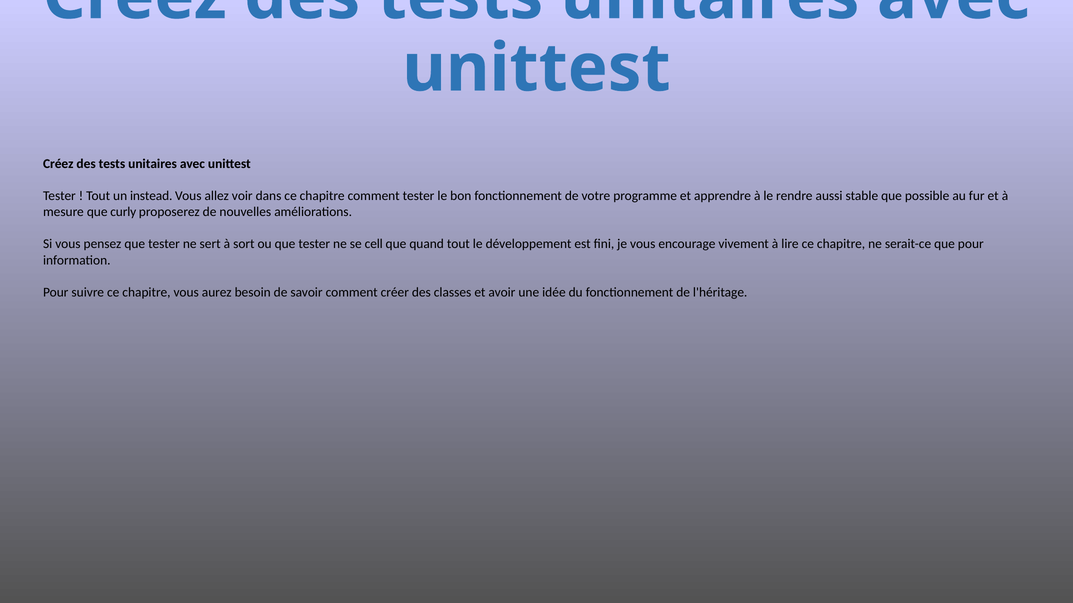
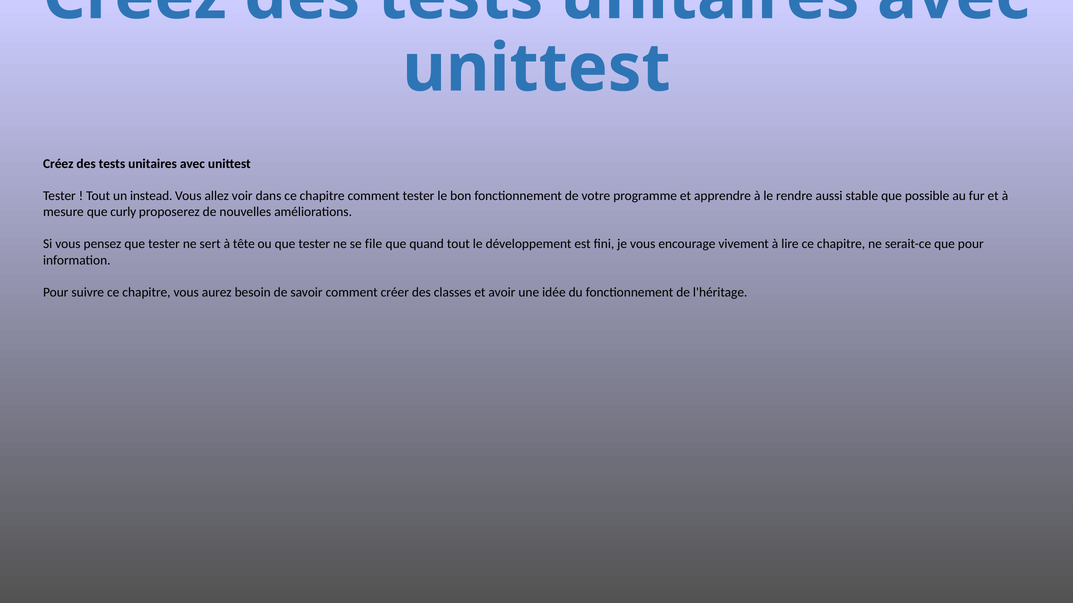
sort: sort -> tête (244, 244)
cell: cell -> file (374, 244)
